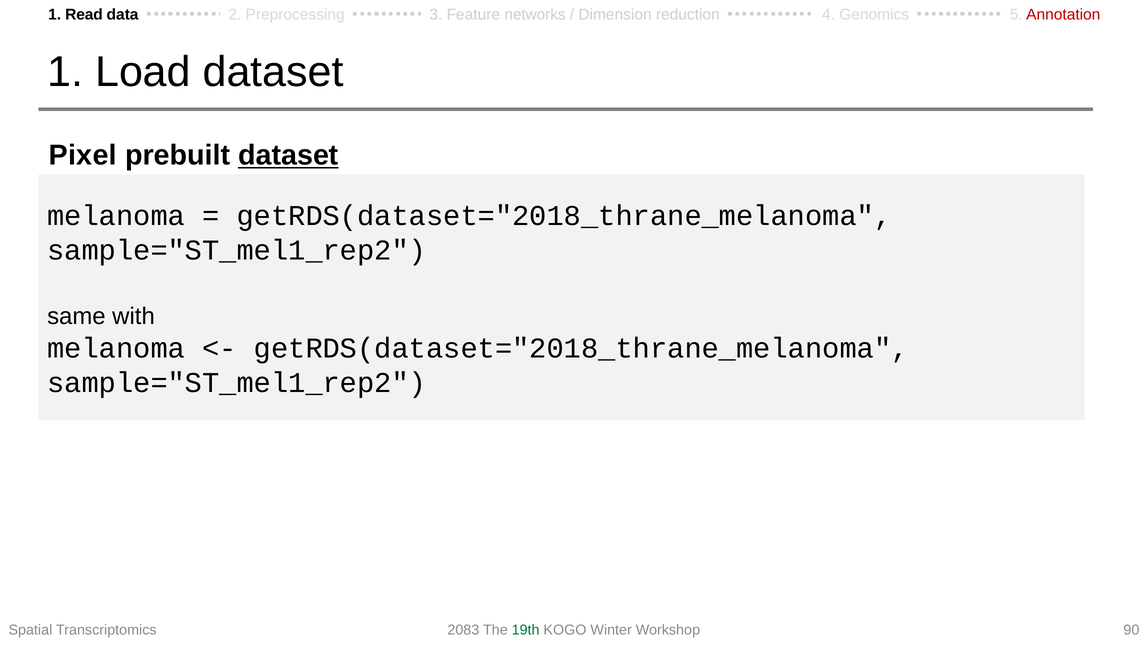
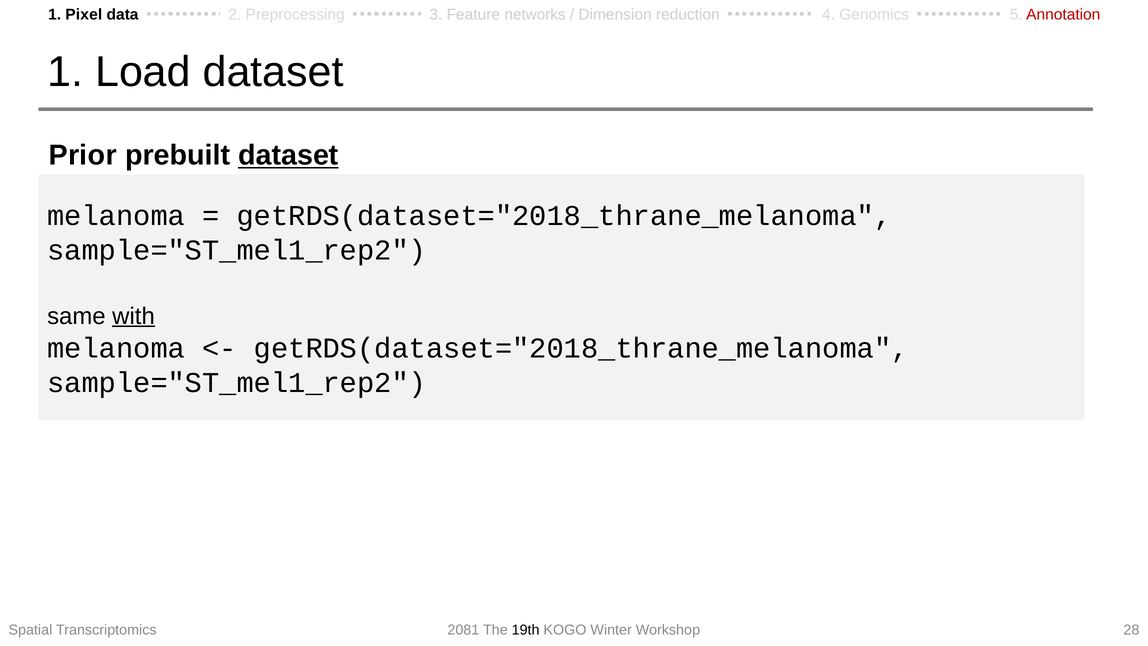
Read: Read -> Pixel (84, 15)
Pixel: Pixel -> Prior (83, 155)
with underline: none -> present (134, 316)
2083: 2083 -> 2081 (463, 630)
19th colour: green -> black (526, 630)
90: 90 -> 28 (1131, 630)
